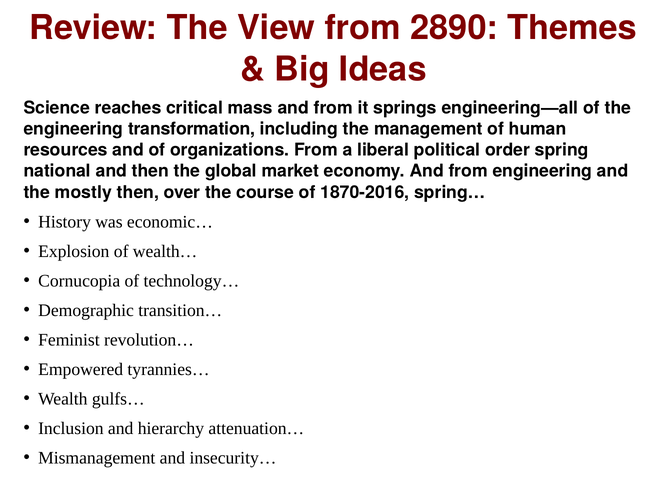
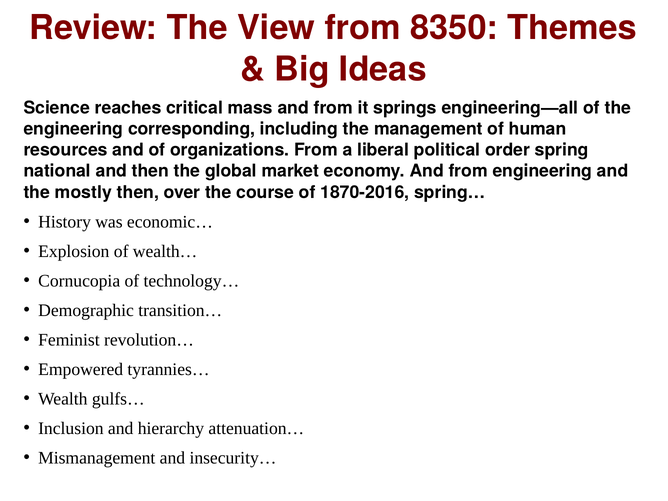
2890: 2890 -> 8350 (454, 28)
transformation: transformation -> corresponding (192, 129)
